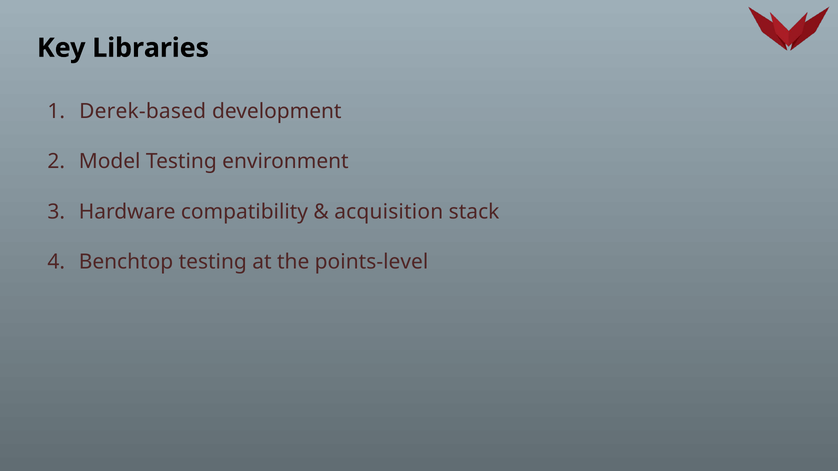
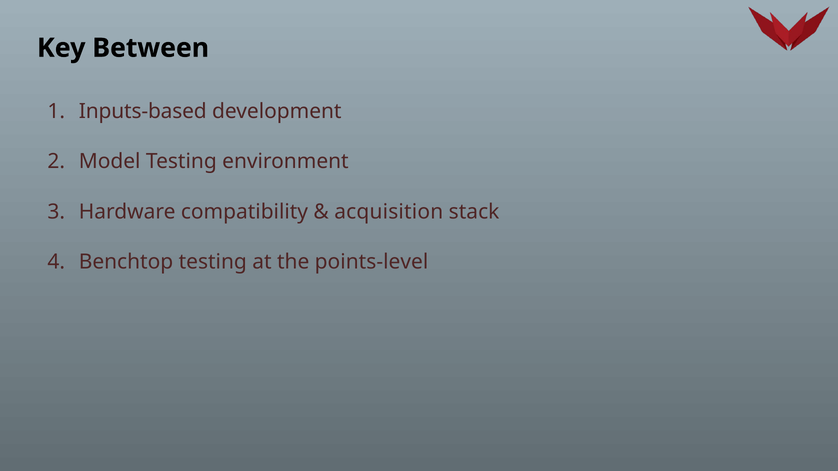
Libraries: Libraries -> Between (151, 48)
Derek-based: Derek-based -> Inputs-based (143, 111)
